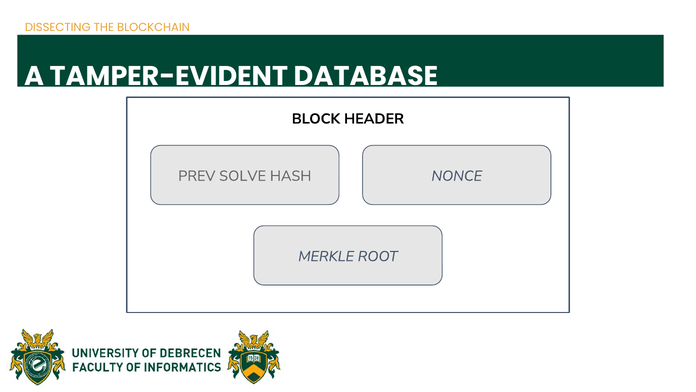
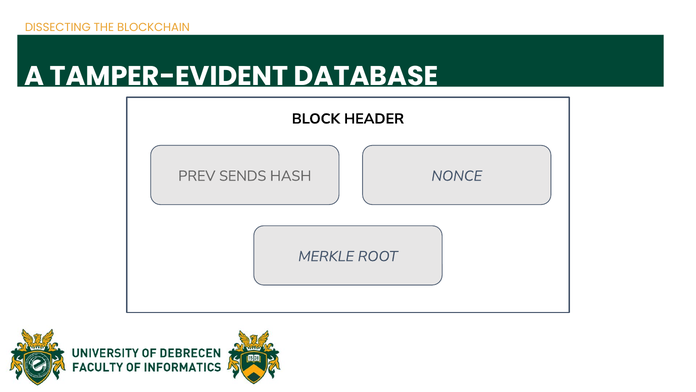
SOLVE: SOLVE -> SENDS (243, 176)
